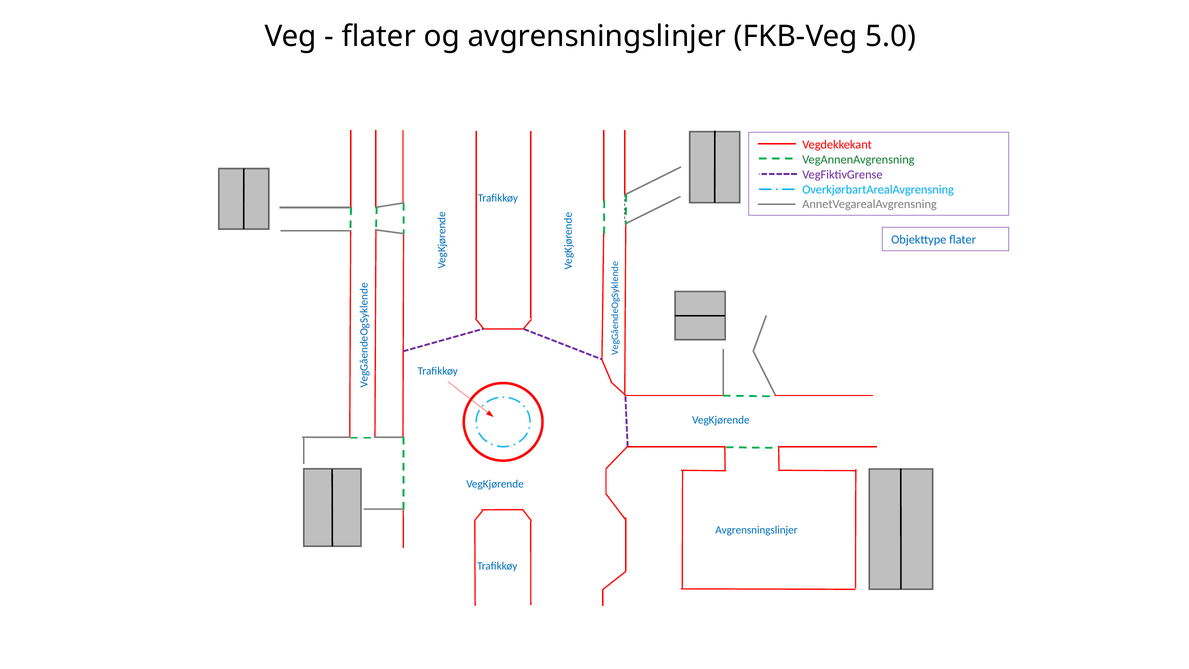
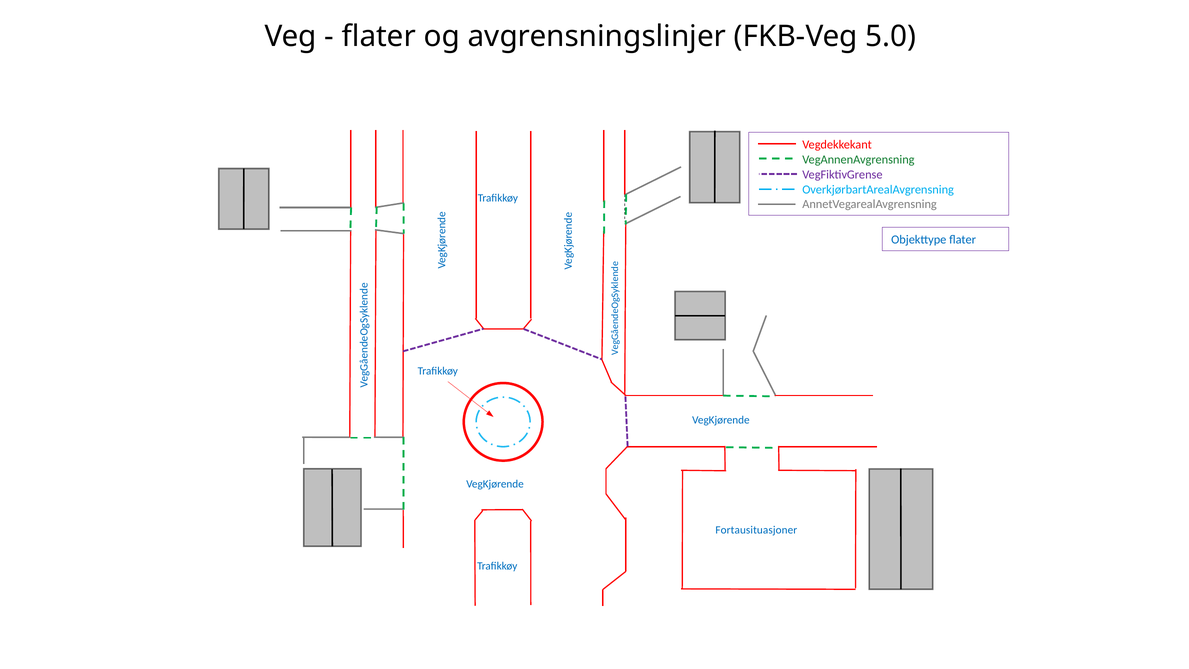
Avgrensningslinjer: Avgrensningslinjer -> Fortausituasjoner (756, 530)
